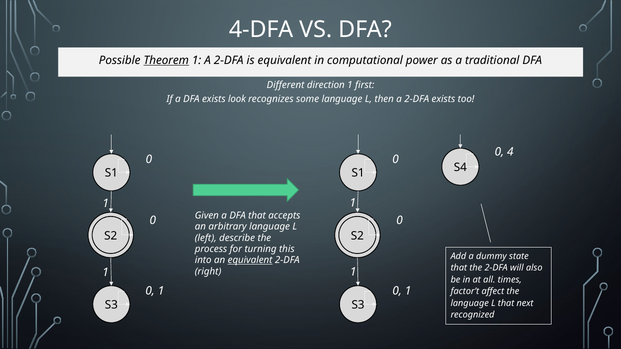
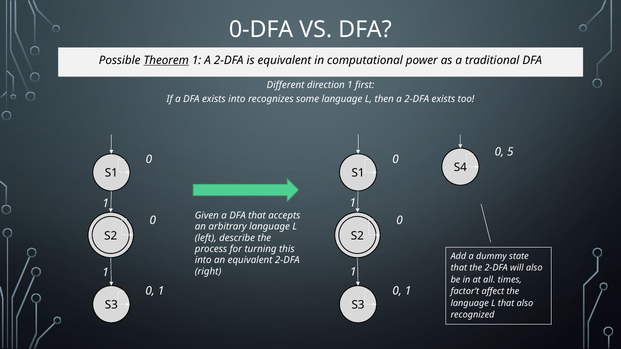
4-DFA: 4-DFA -> 0-DFA (261, 30)
exists look: look -> into (237, 99)
4: 4 -> 5 (510, 152)
equivalent underline: present -> none (250, 260)
that next: next -> also (525, 303)
